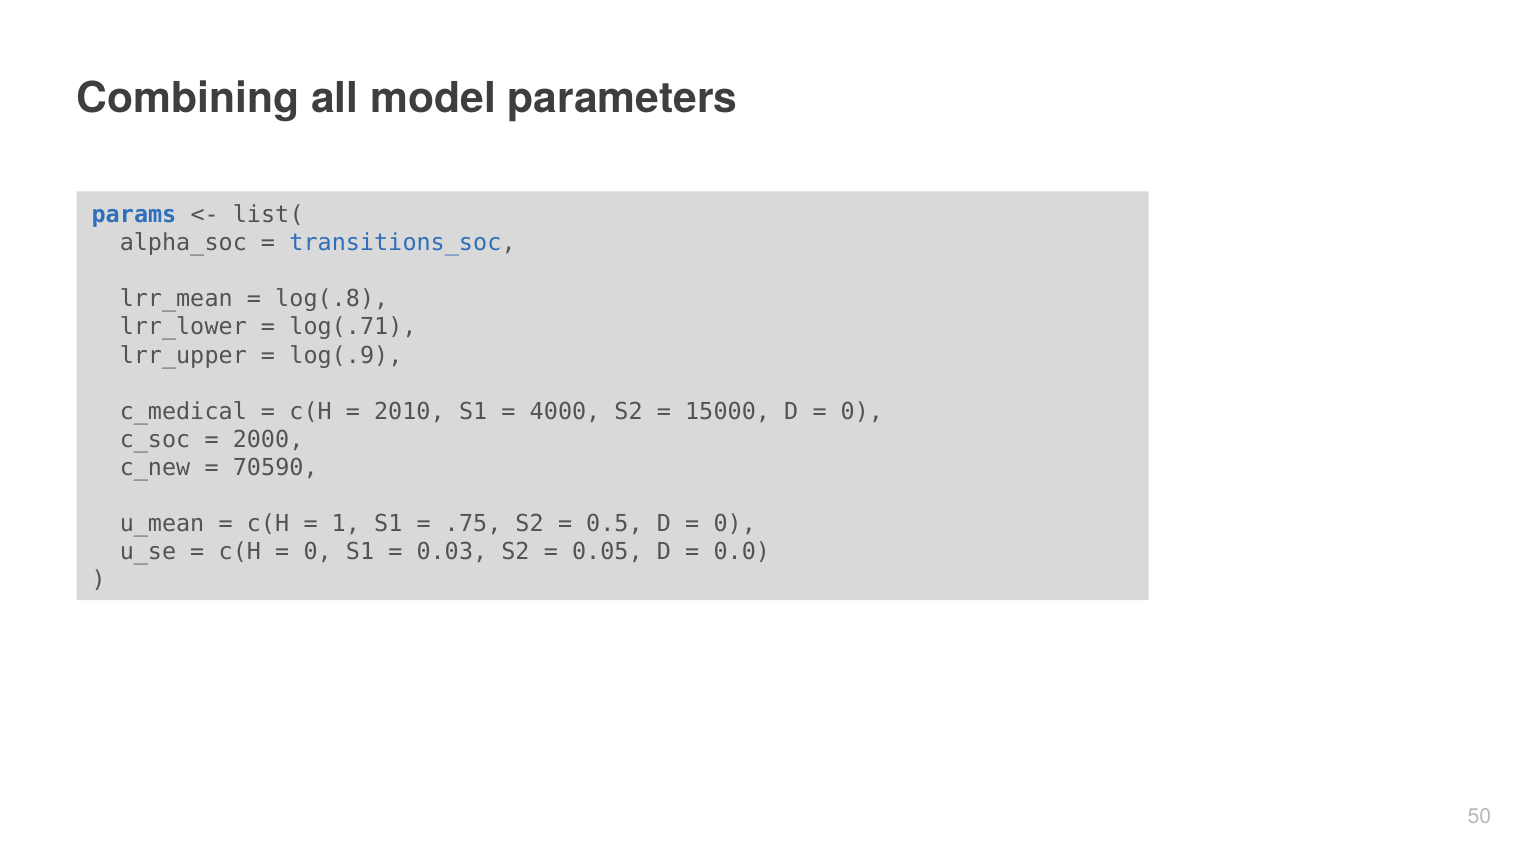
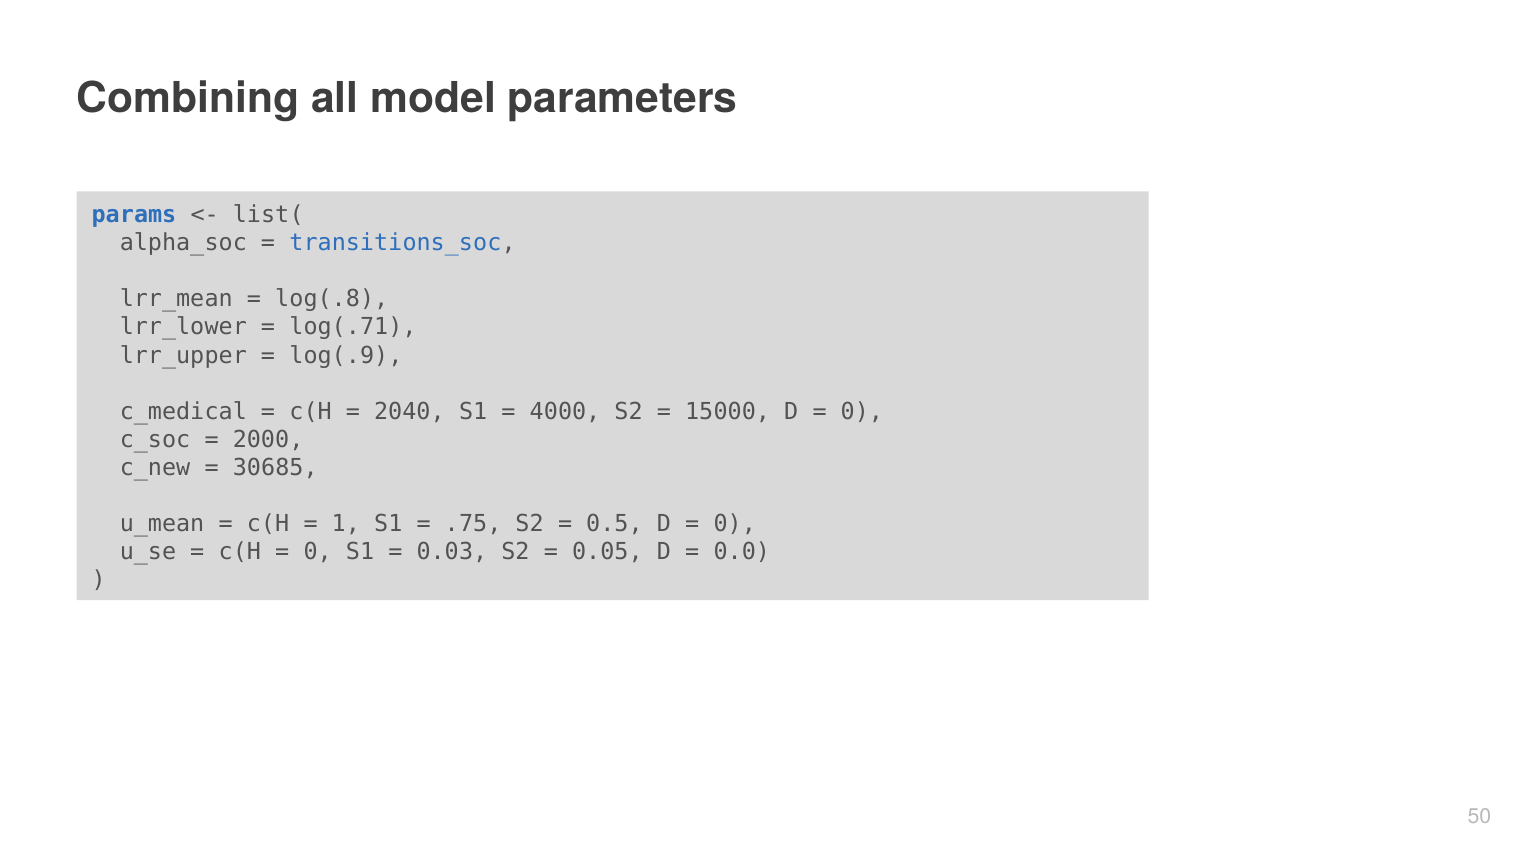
2010: 2010 -> 2040 (409, 412)
70590: 70590 -> 30685 (275, 468)
